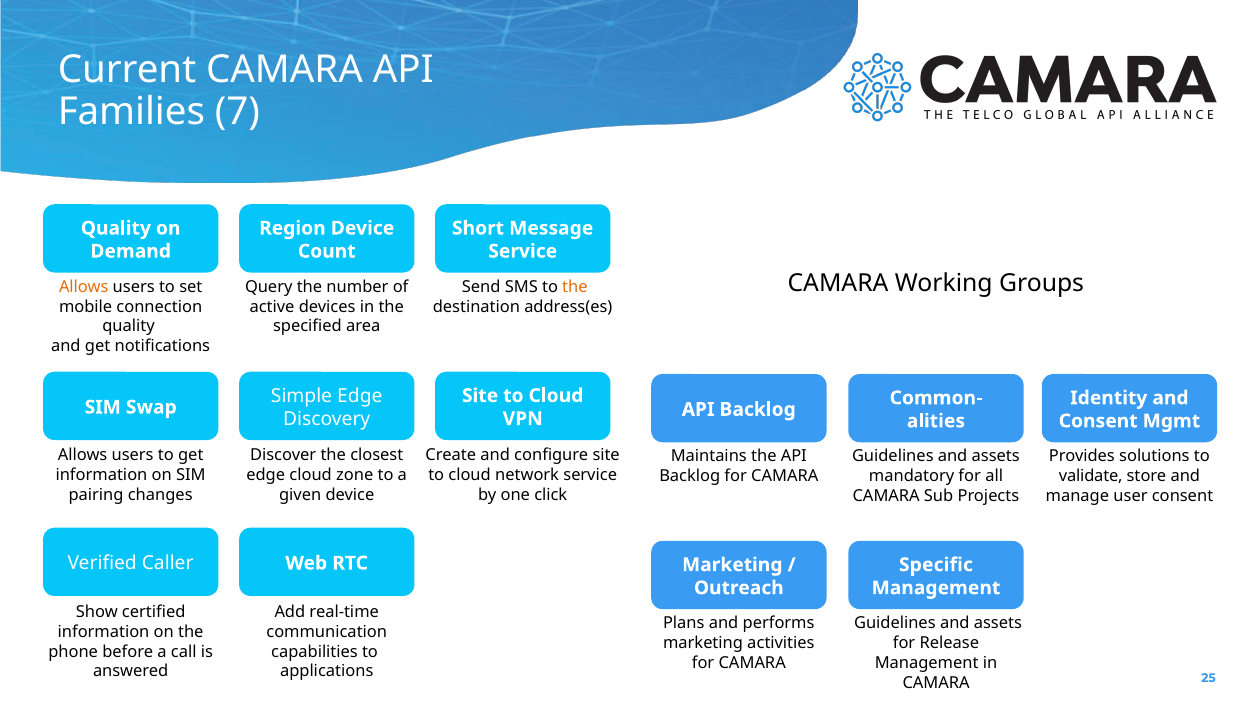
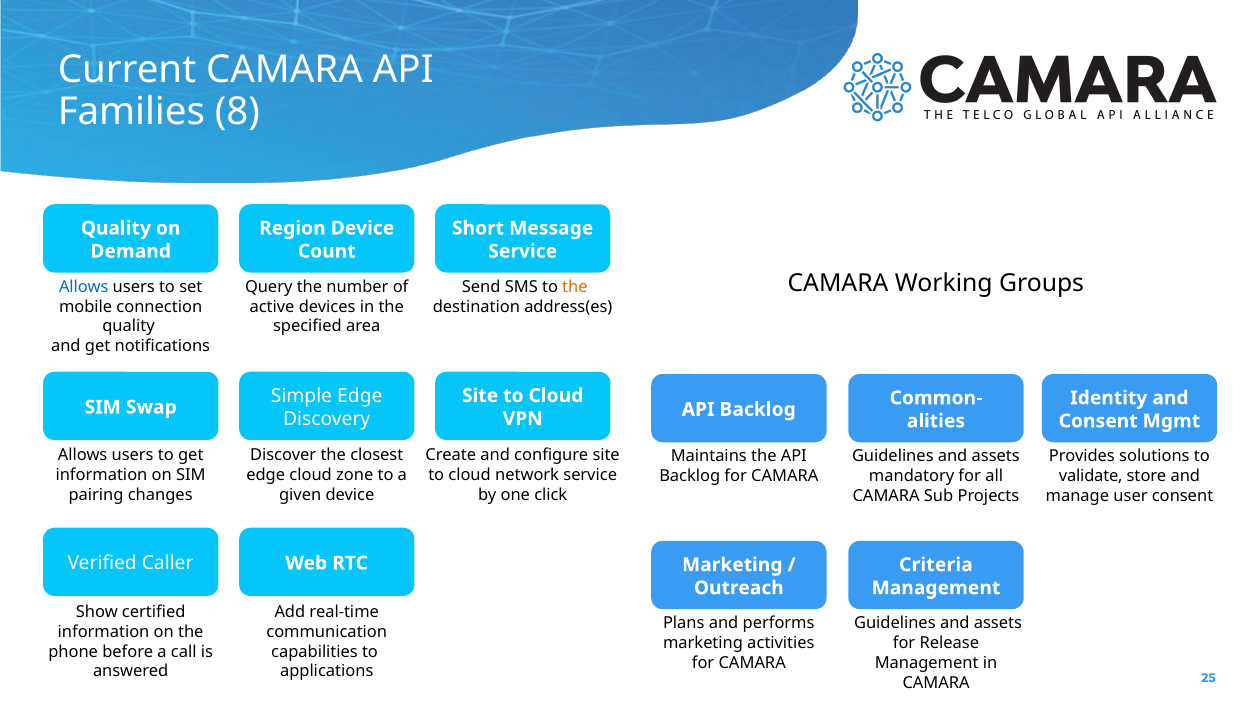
7: 7 -> 8 (237, 112)
Allows colour: orange -> blue (84, 287)
Specific: Specific -> Criteria (936, 565)
